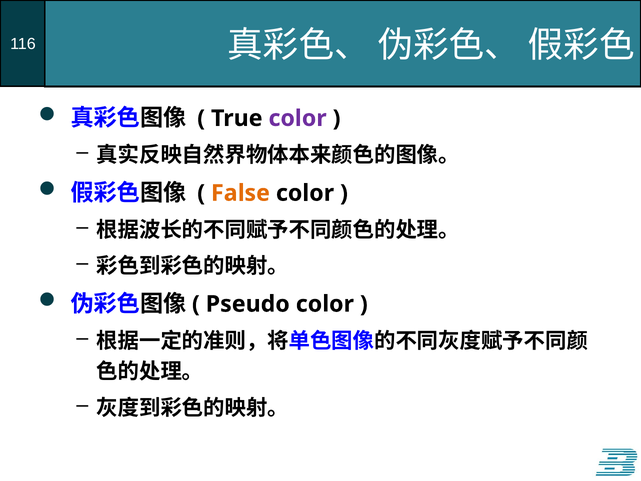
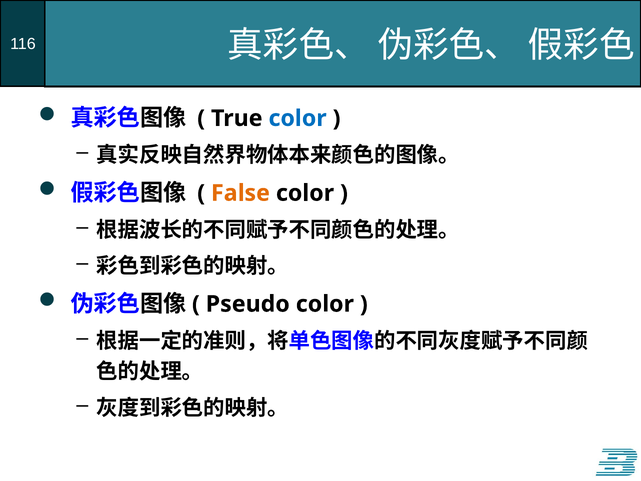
color colour: purple -> blue (298, 118)
